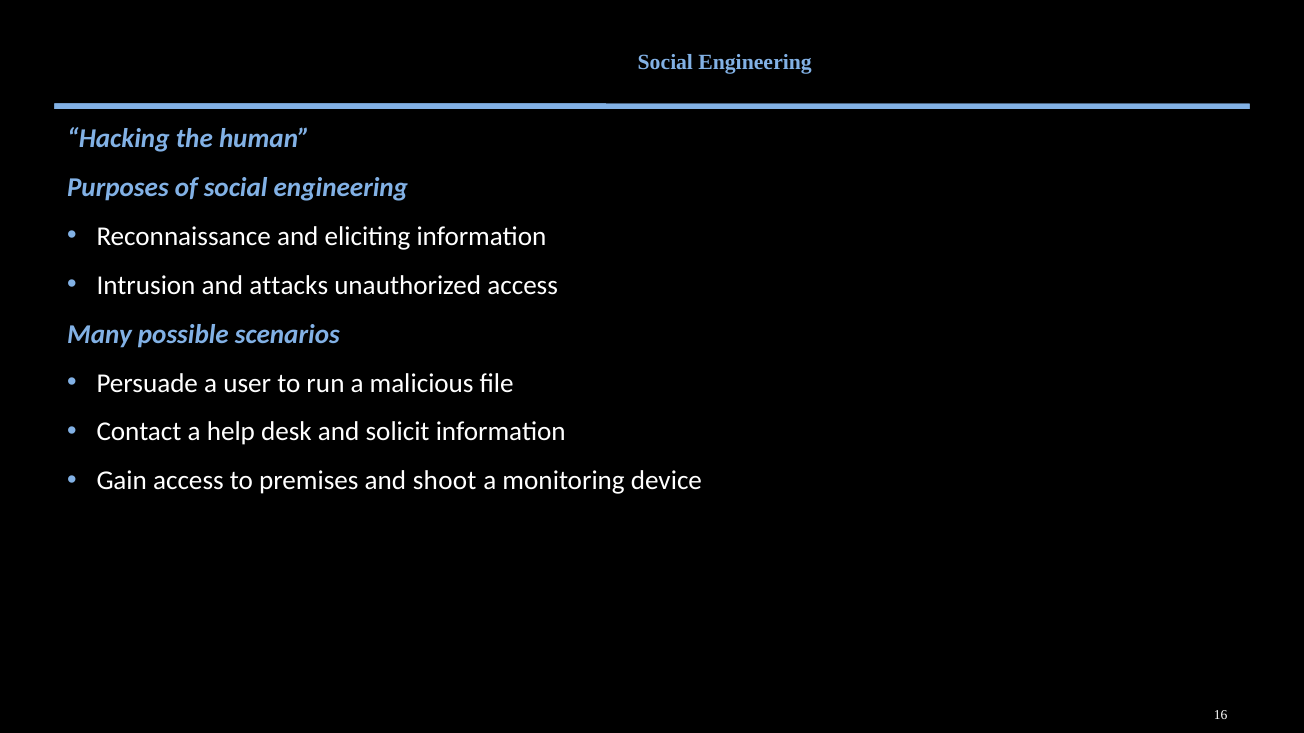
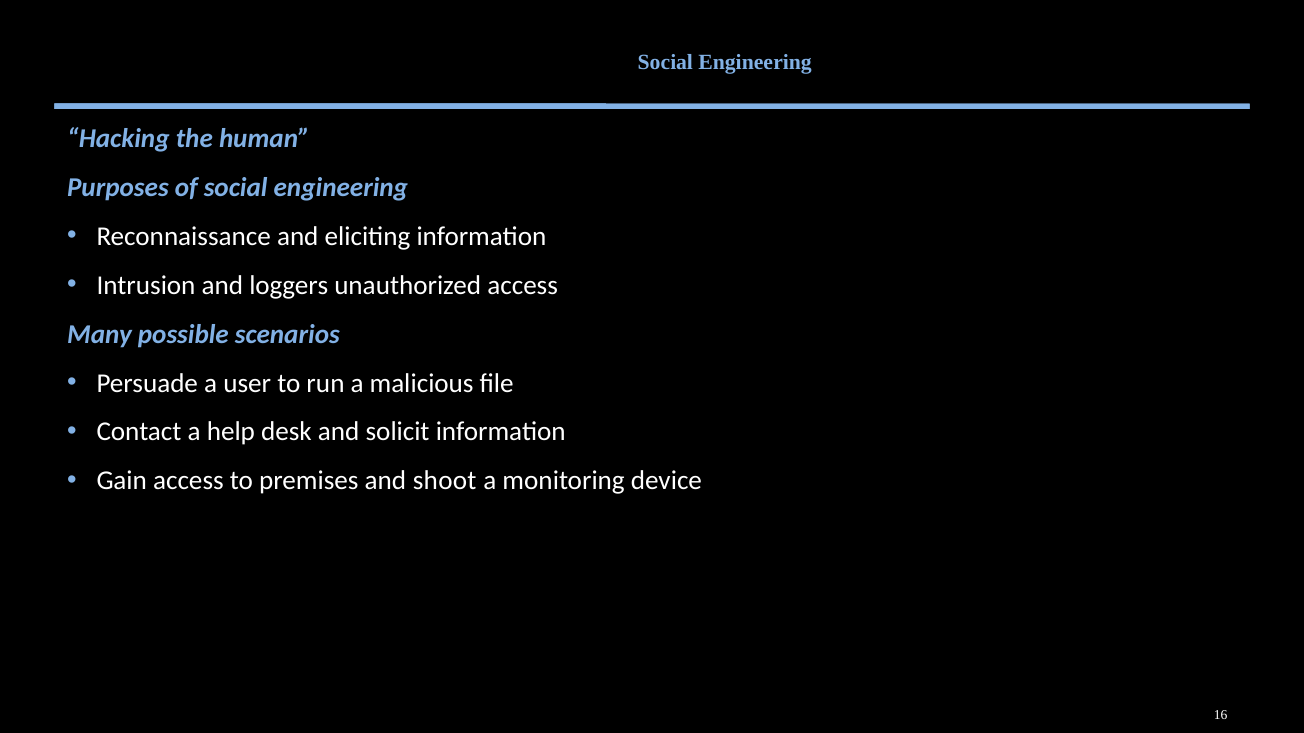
attacks: attacks -> loggers (289, 286)
